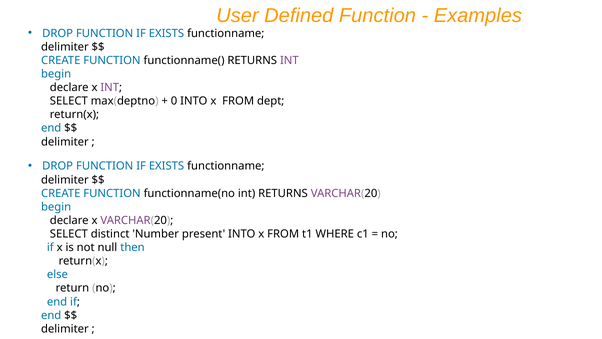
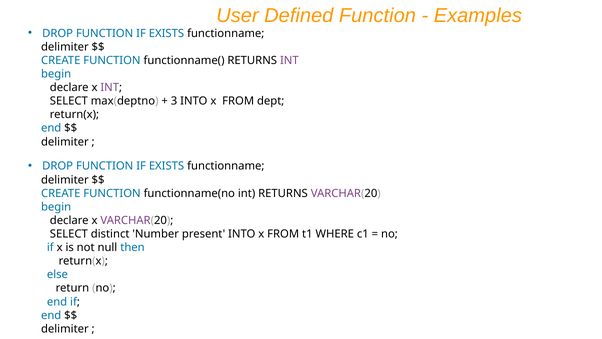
0: 0 -> 3 (174, 101)
